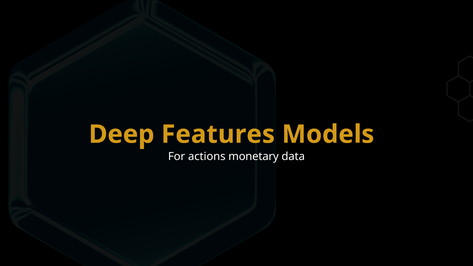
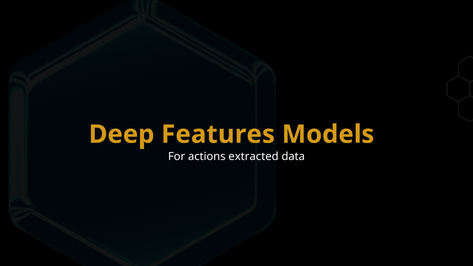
monetary: monetary -> extracted (253, 156)
